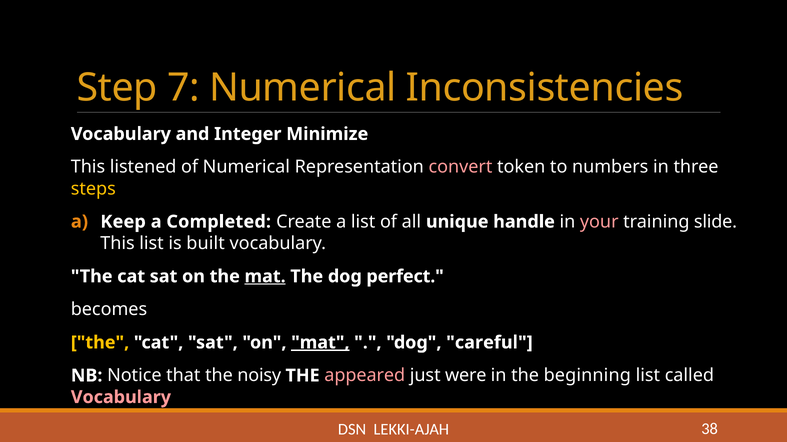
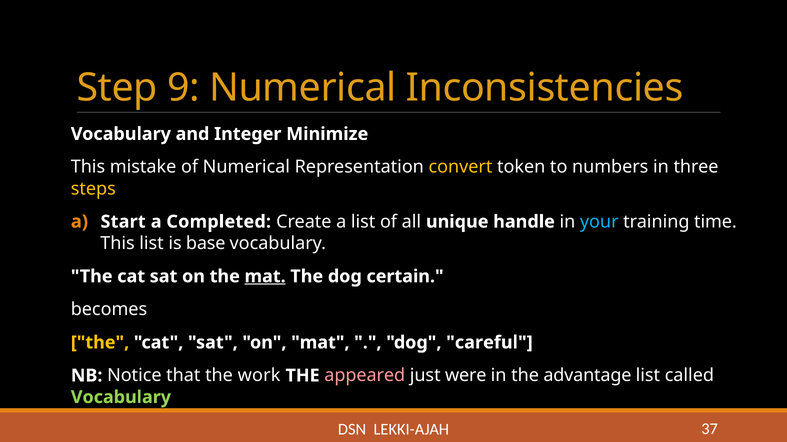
7: 7 -> 9 (183, 88)
listened: listened -> mistake (143, 167)
convert colour: pink -> yellow (460, 167)
Keep: Keep -> Start (123, 222)
your colour: pink -> light blue (599, 222)
slide: slide -> time (715, 222)
built: built -> base (206, 244)
perfect: perfect -> certain (405, 277)
mat underline: present -> none (320, 343)
noisy: noisy -> work (259, 376)
beginning: beginning -> advantage (587, 376)
Vocabulary colour: pink -> light green (121, 398)
38: 38 -> 37 (710, 430)
